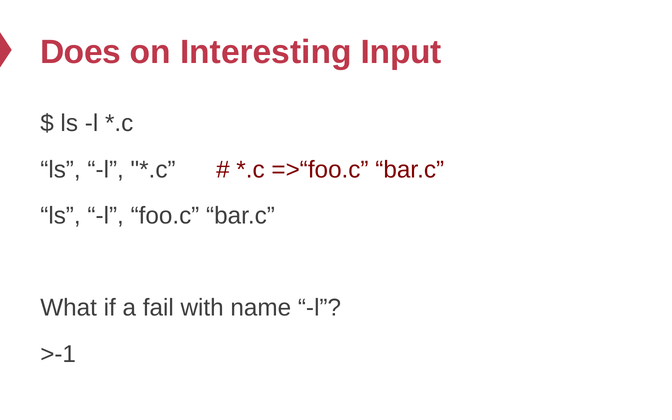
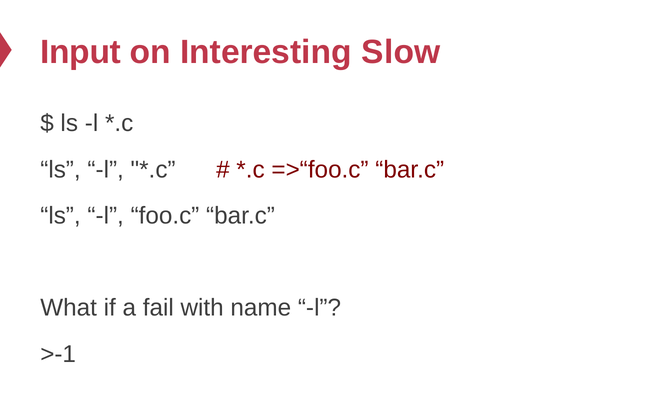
Does: Does -> Input (81, 52)
Input: Input -> Slow (401, 52)
